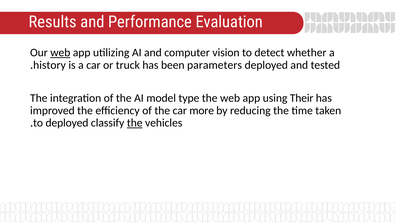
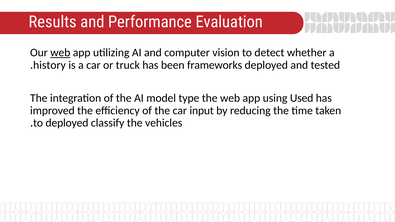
parameters: parameters -> frameworks (215, 65)
Their: Their -> Used (302, 98)
more: more -> input (202, 111)
the underline: present -> none (135, 123)
